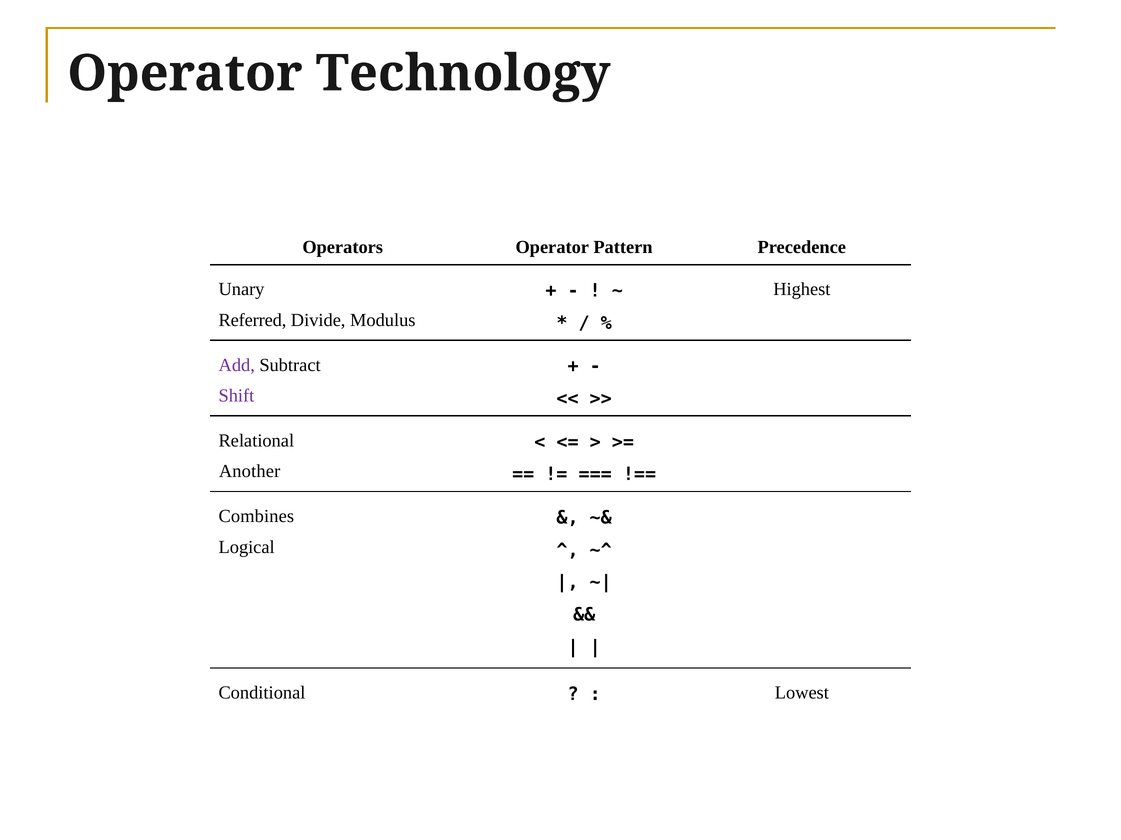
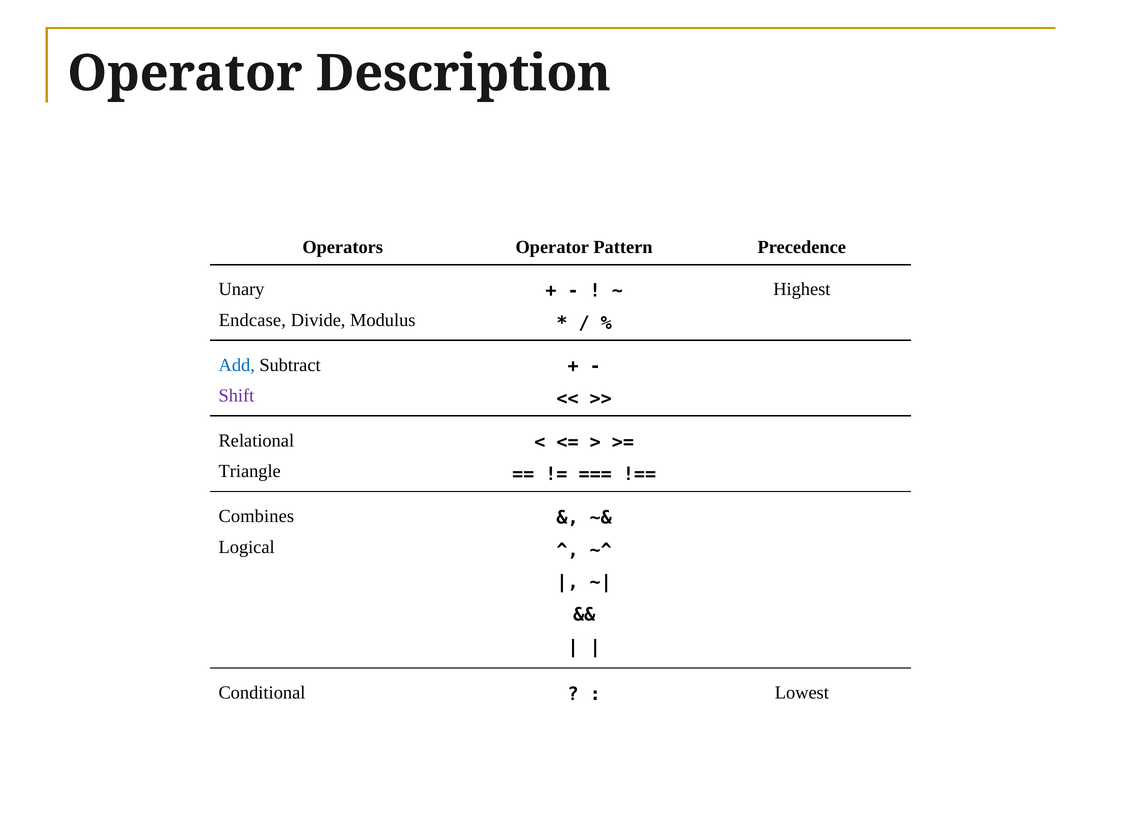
Technology: Technology -> Description (463, 74)
Referred: Referred -> Endcase (252, 320)
Add colour: purple -> blue (237, 365)
Another: Another -> Triangle (250, 471)
